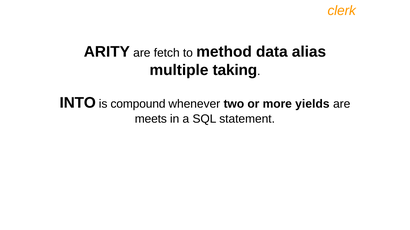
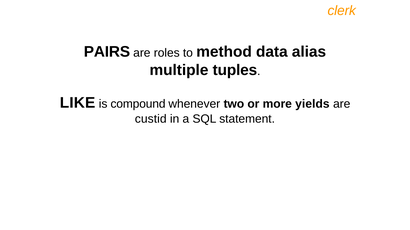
ARITY: ARITY -> PAIRS (107, 52)
fetch: fetch -> roles (167, 53)
taking: taking -> tuples (235, 70)
INTO: INTO -> LIKE (78, 103)
meets: meets -> custid (151, 119)
